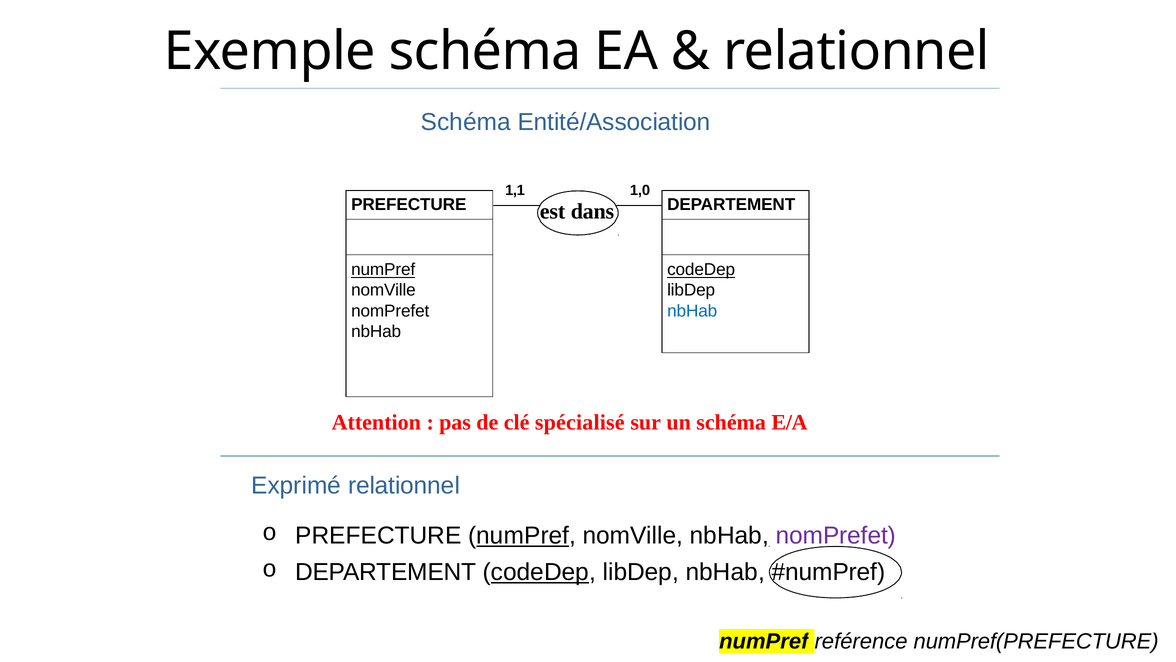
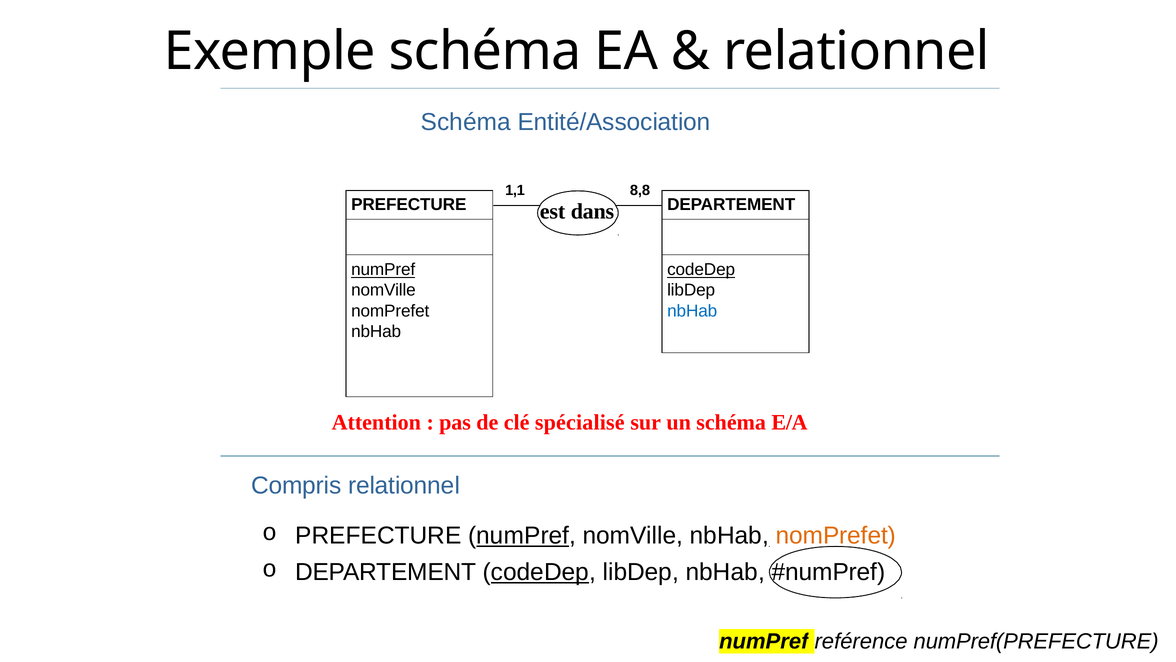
1,0: 1,0 -> 8,8 (640, 190)
Exprimé: Exprimé -> Compris (296, 485)
nomPrefet colour: purple -> orange (836, 535)
